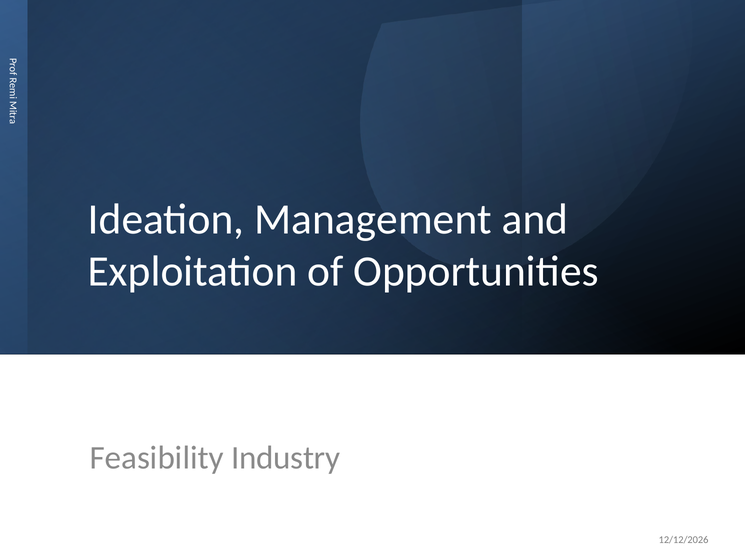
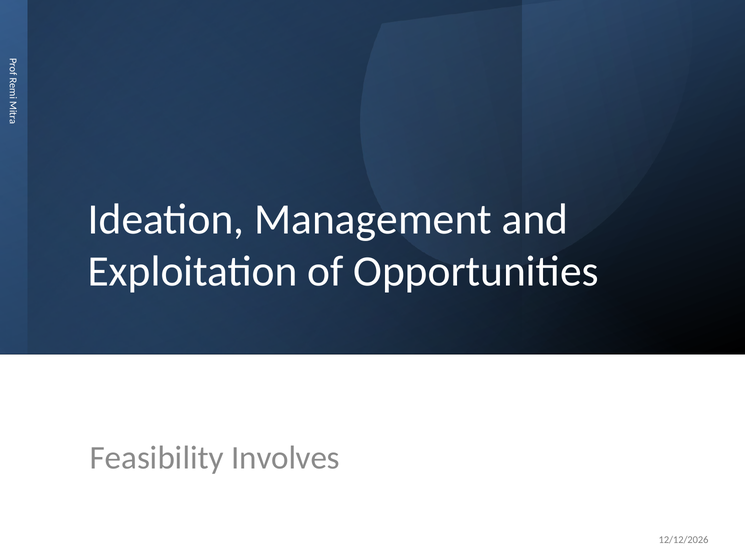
Industry: Industry -> Involves (286, 459)
